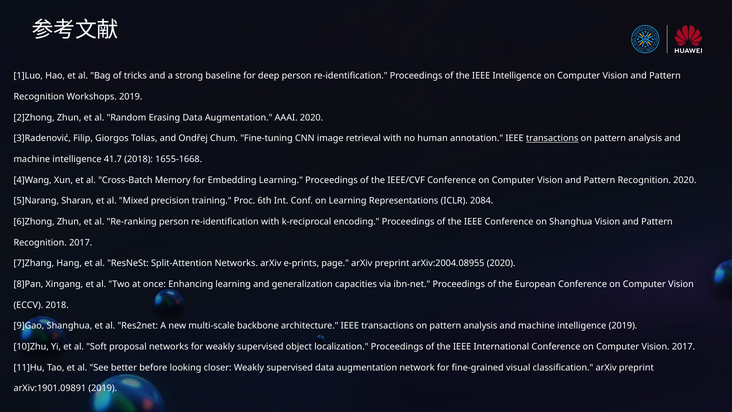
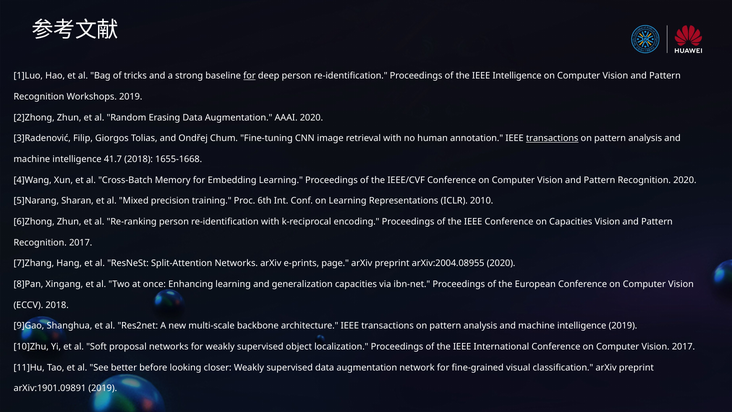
for underline: none -> present (249, 76)
2084: 2084 -> 2010 (482, 201)
on Shanghua: Shanghua -> Capacities (571, 222)
